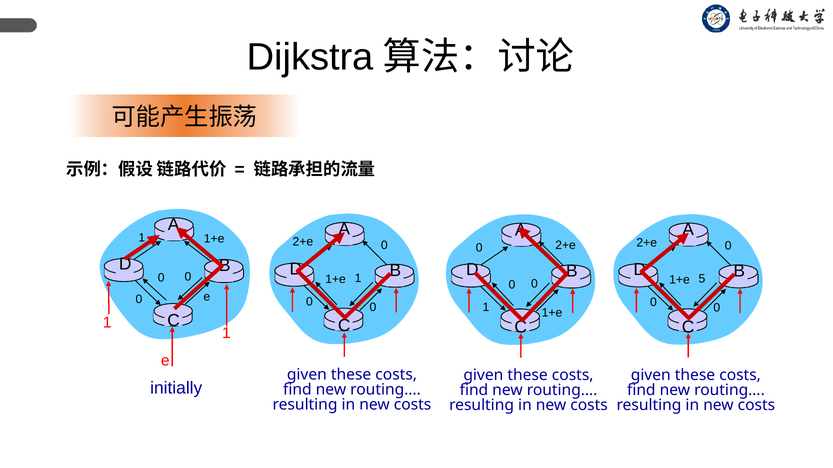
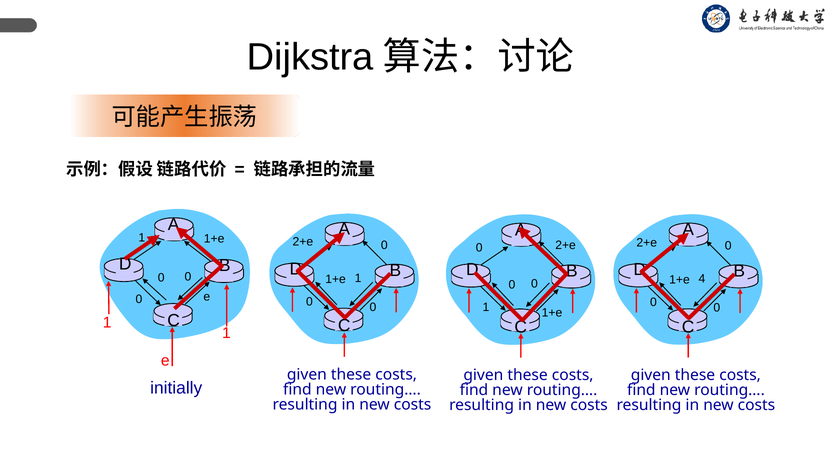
5: 5 -> 4 (702, 279)
